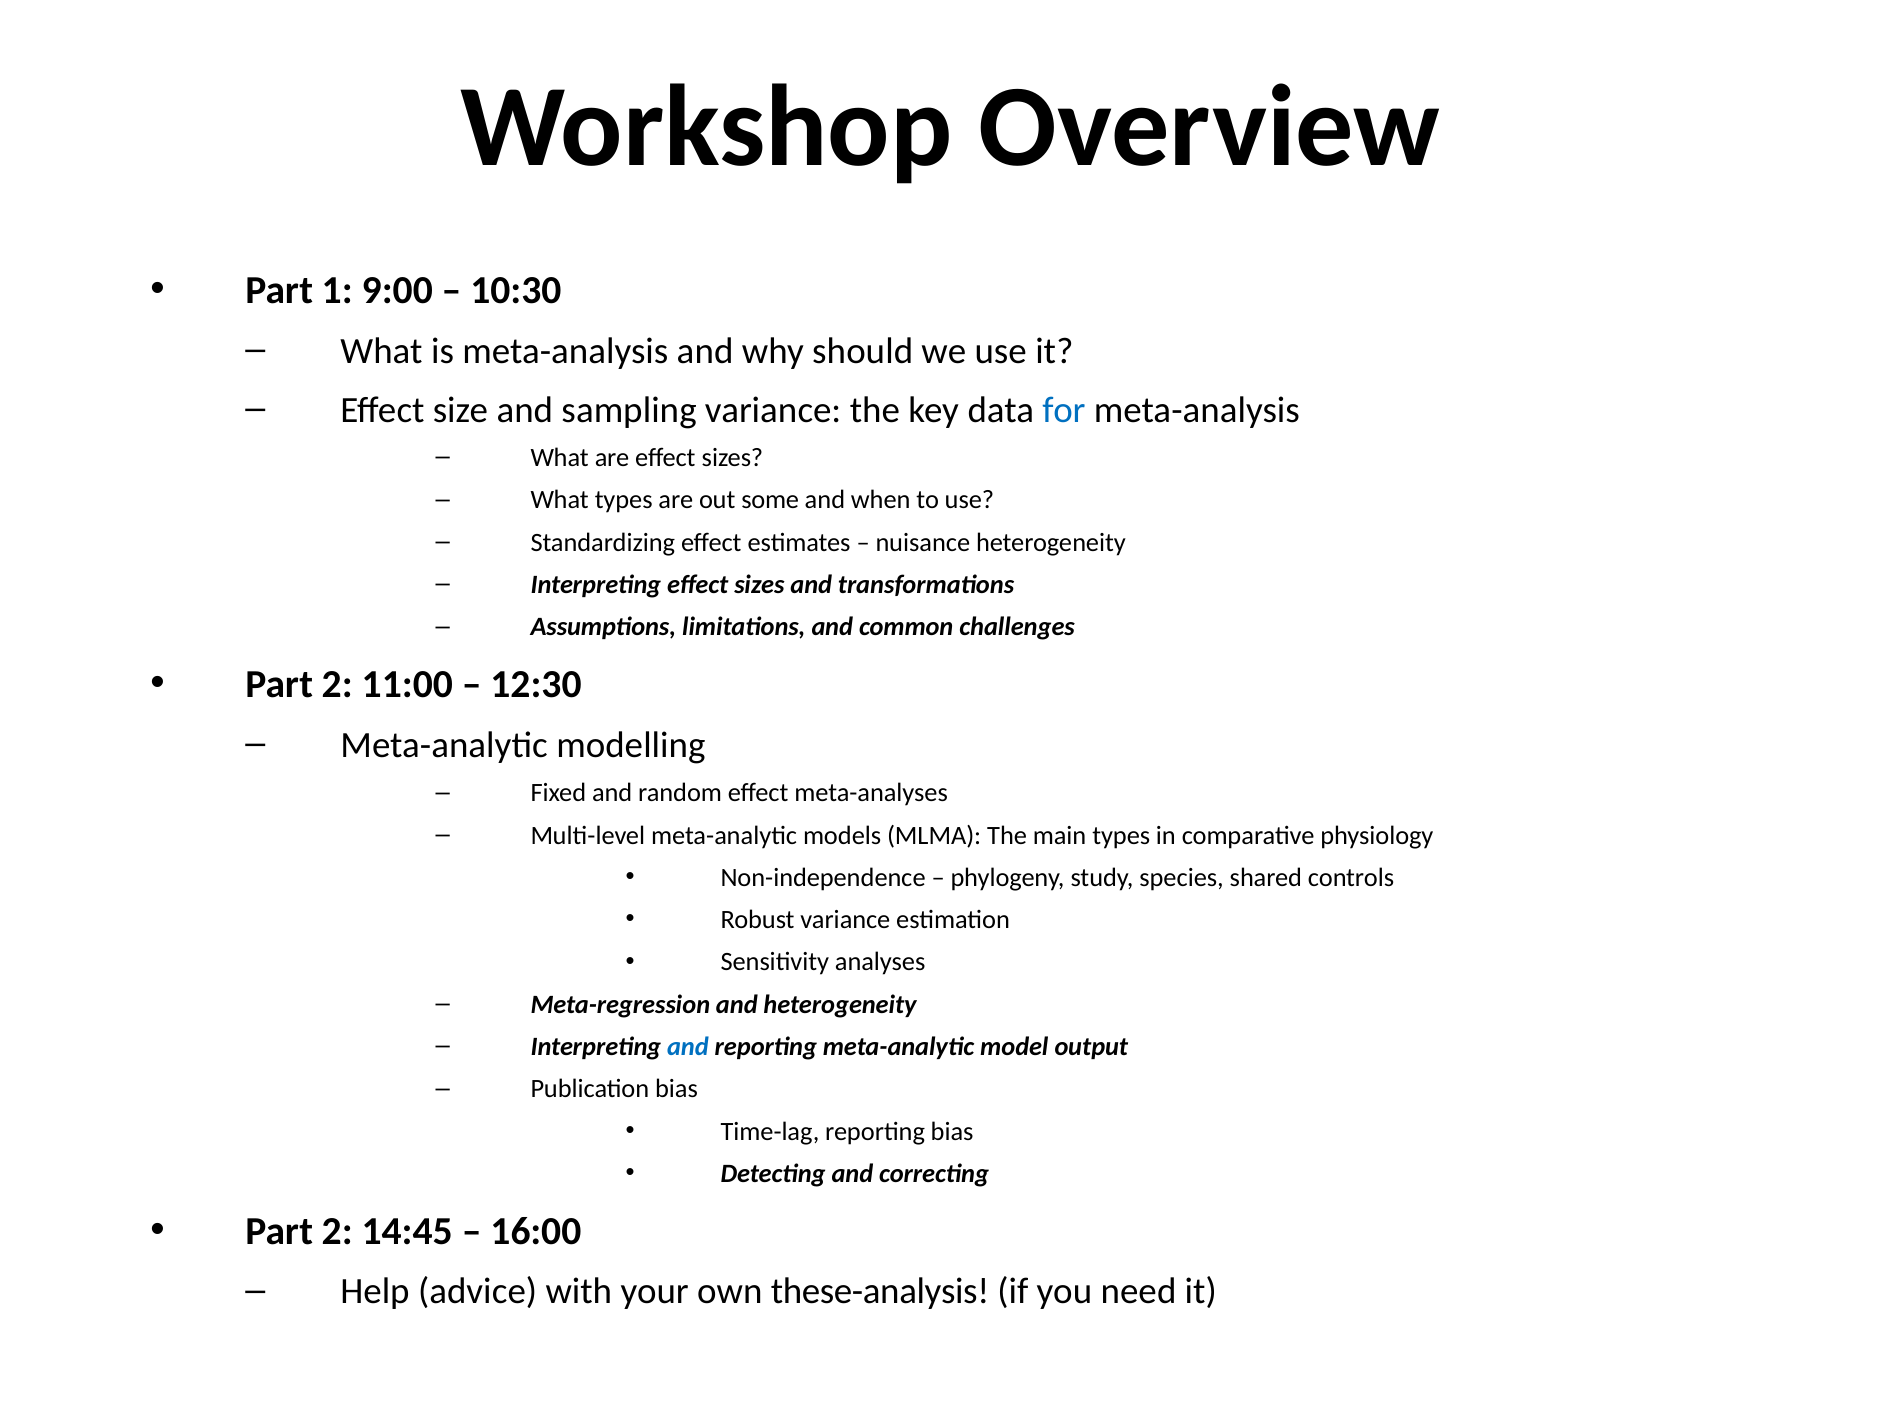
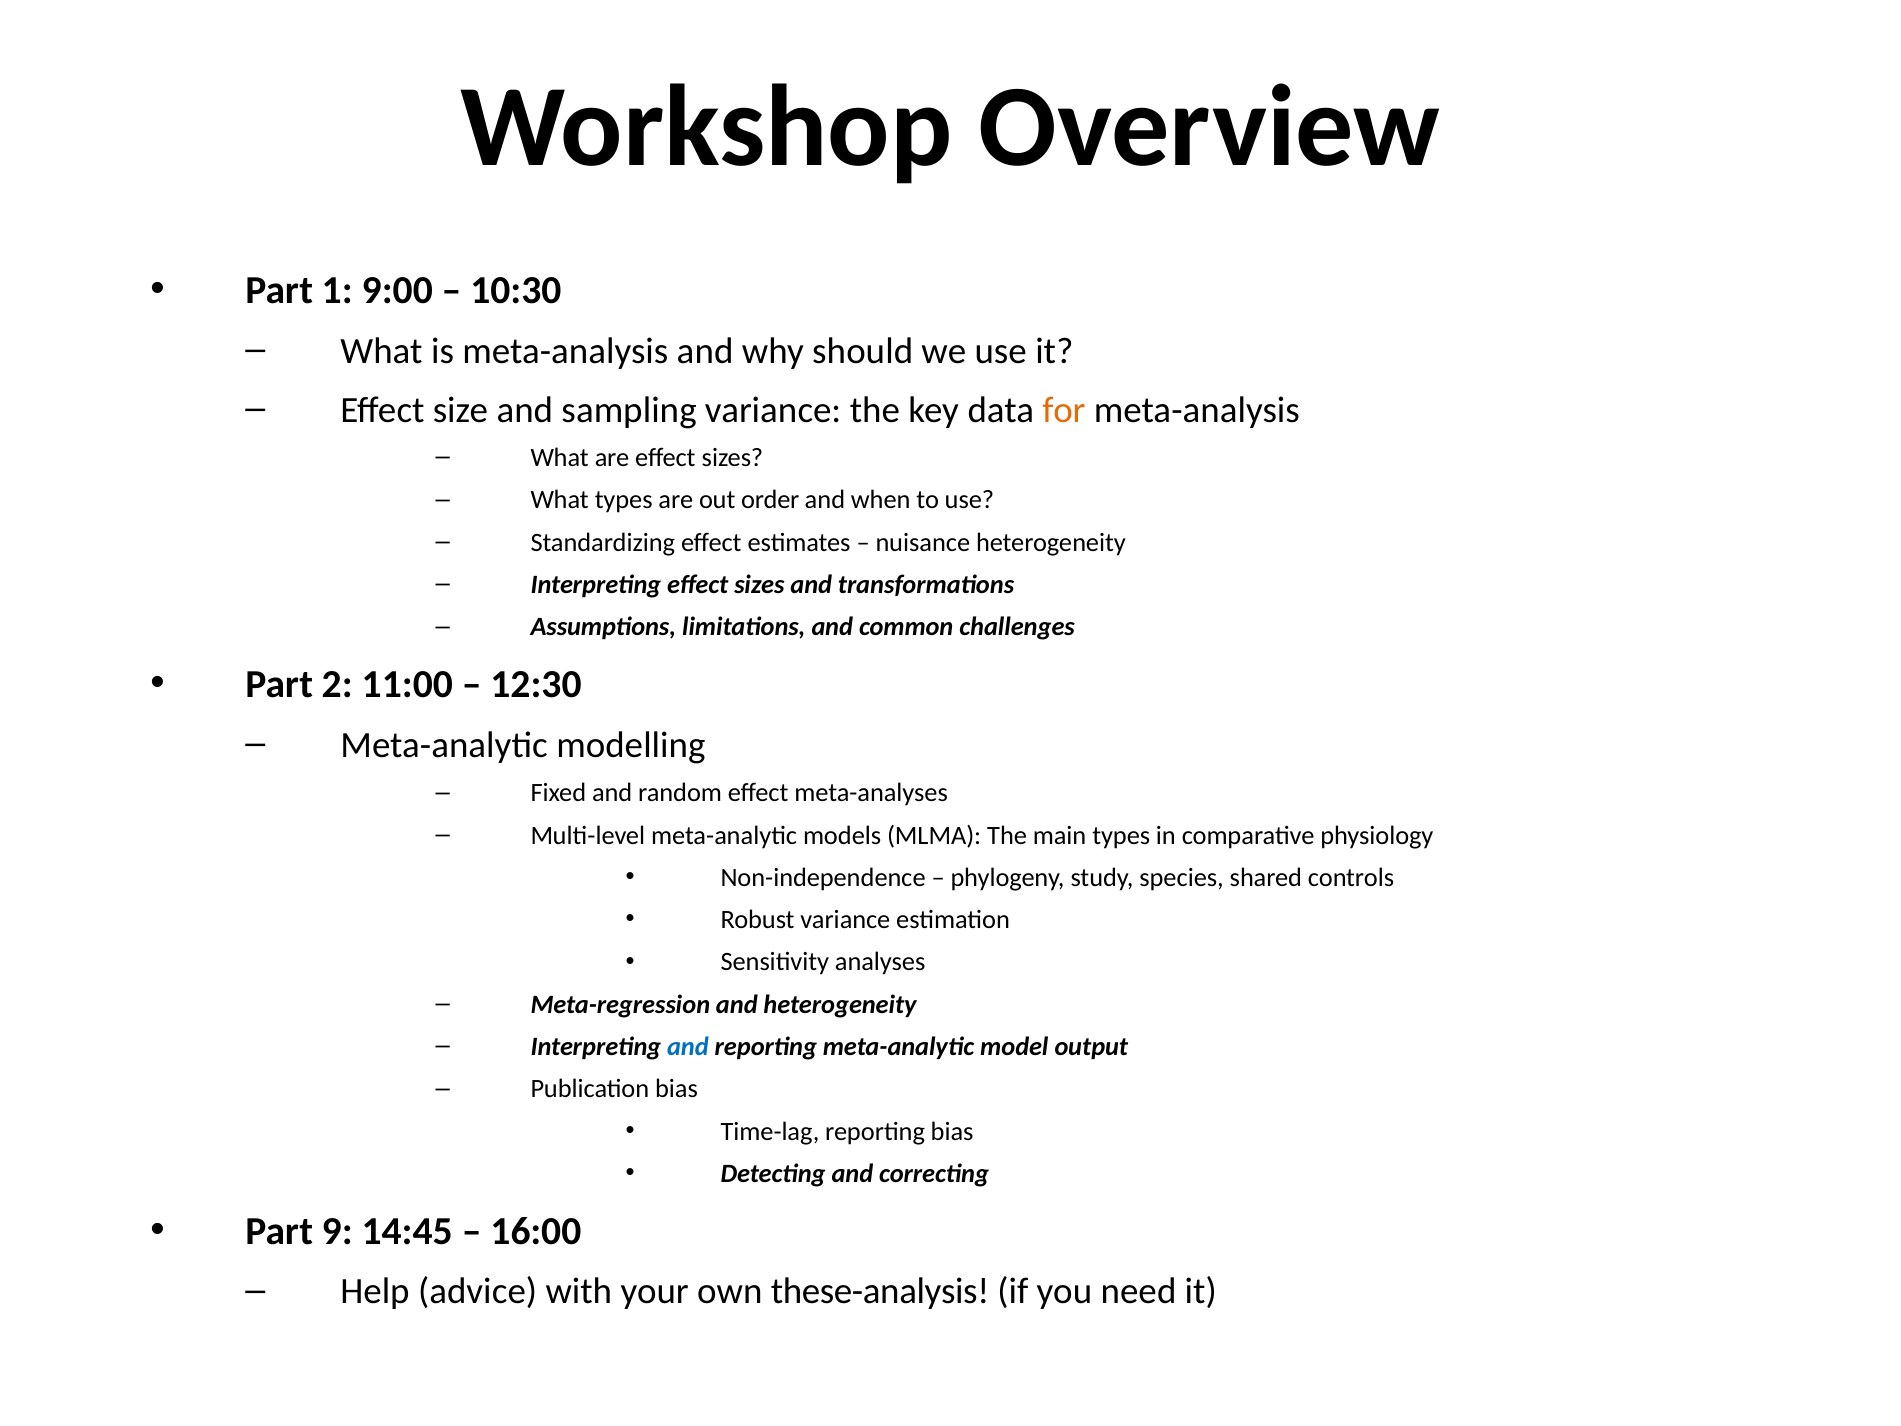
for colour: blue -> orange (1064, 410)
some: some -> order (770, 500)
2: 2 -> 9 (337, 1231)
